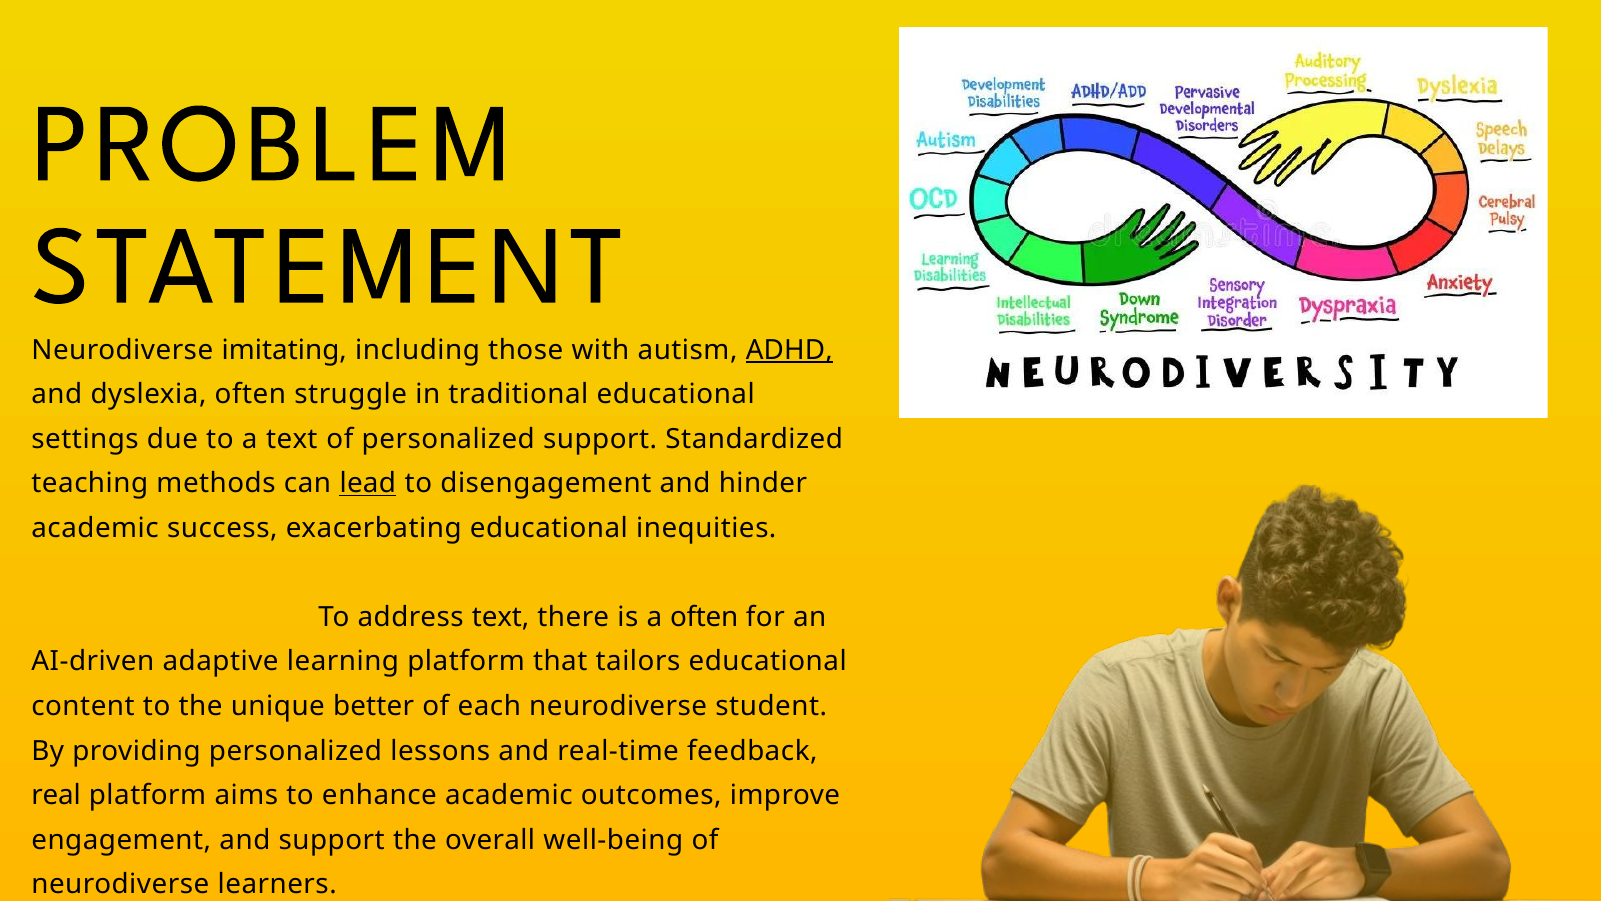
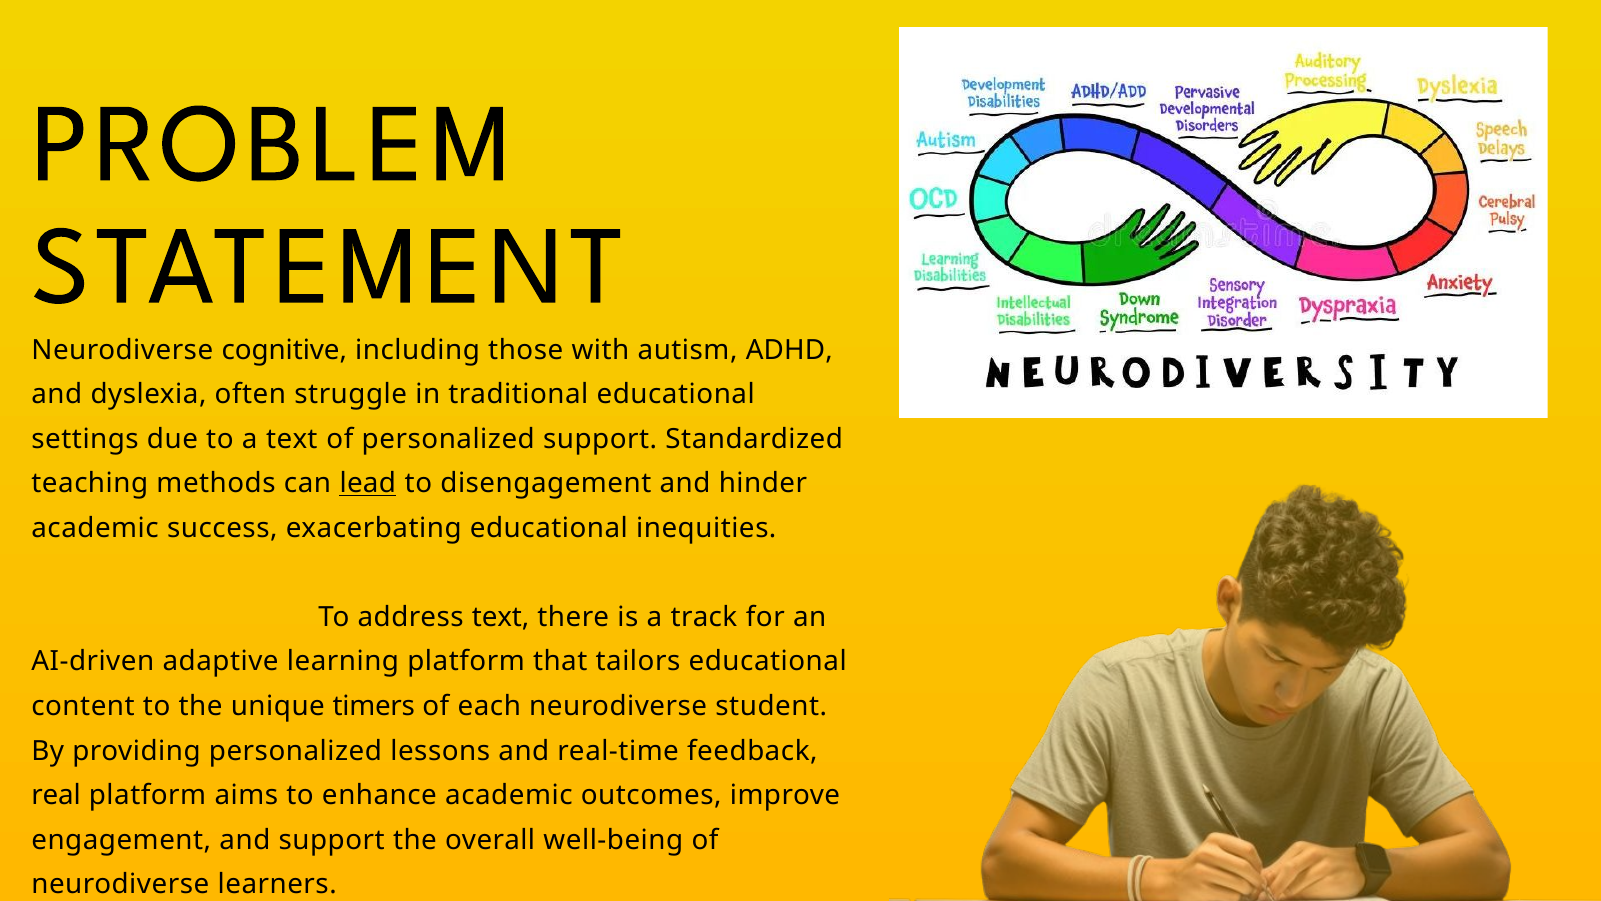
imitating: imitating -> cognitive (284, 350)
ADHD underline: present -> none (789, 350)
a often: often -> track (704, 617)
better: better -> timers (374, 706)
